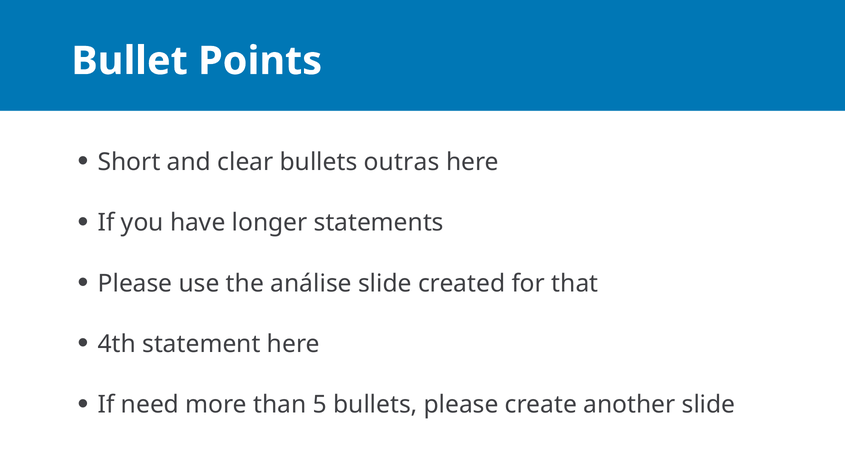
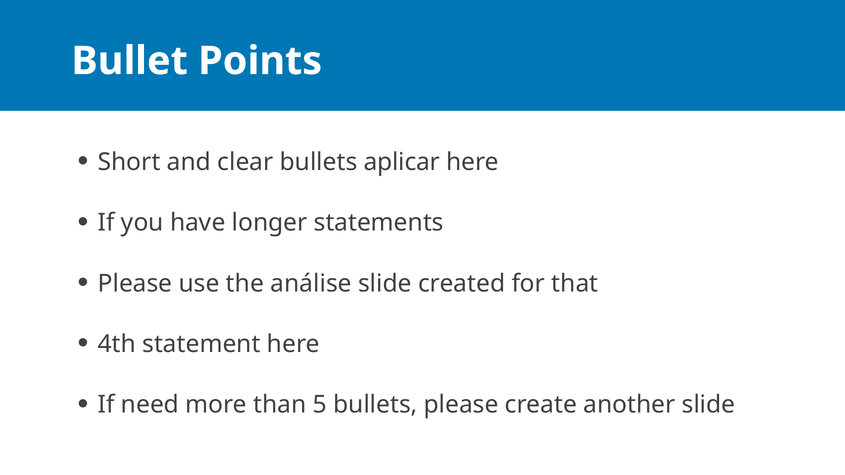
outras: outras -> aplicar (402, 162)
